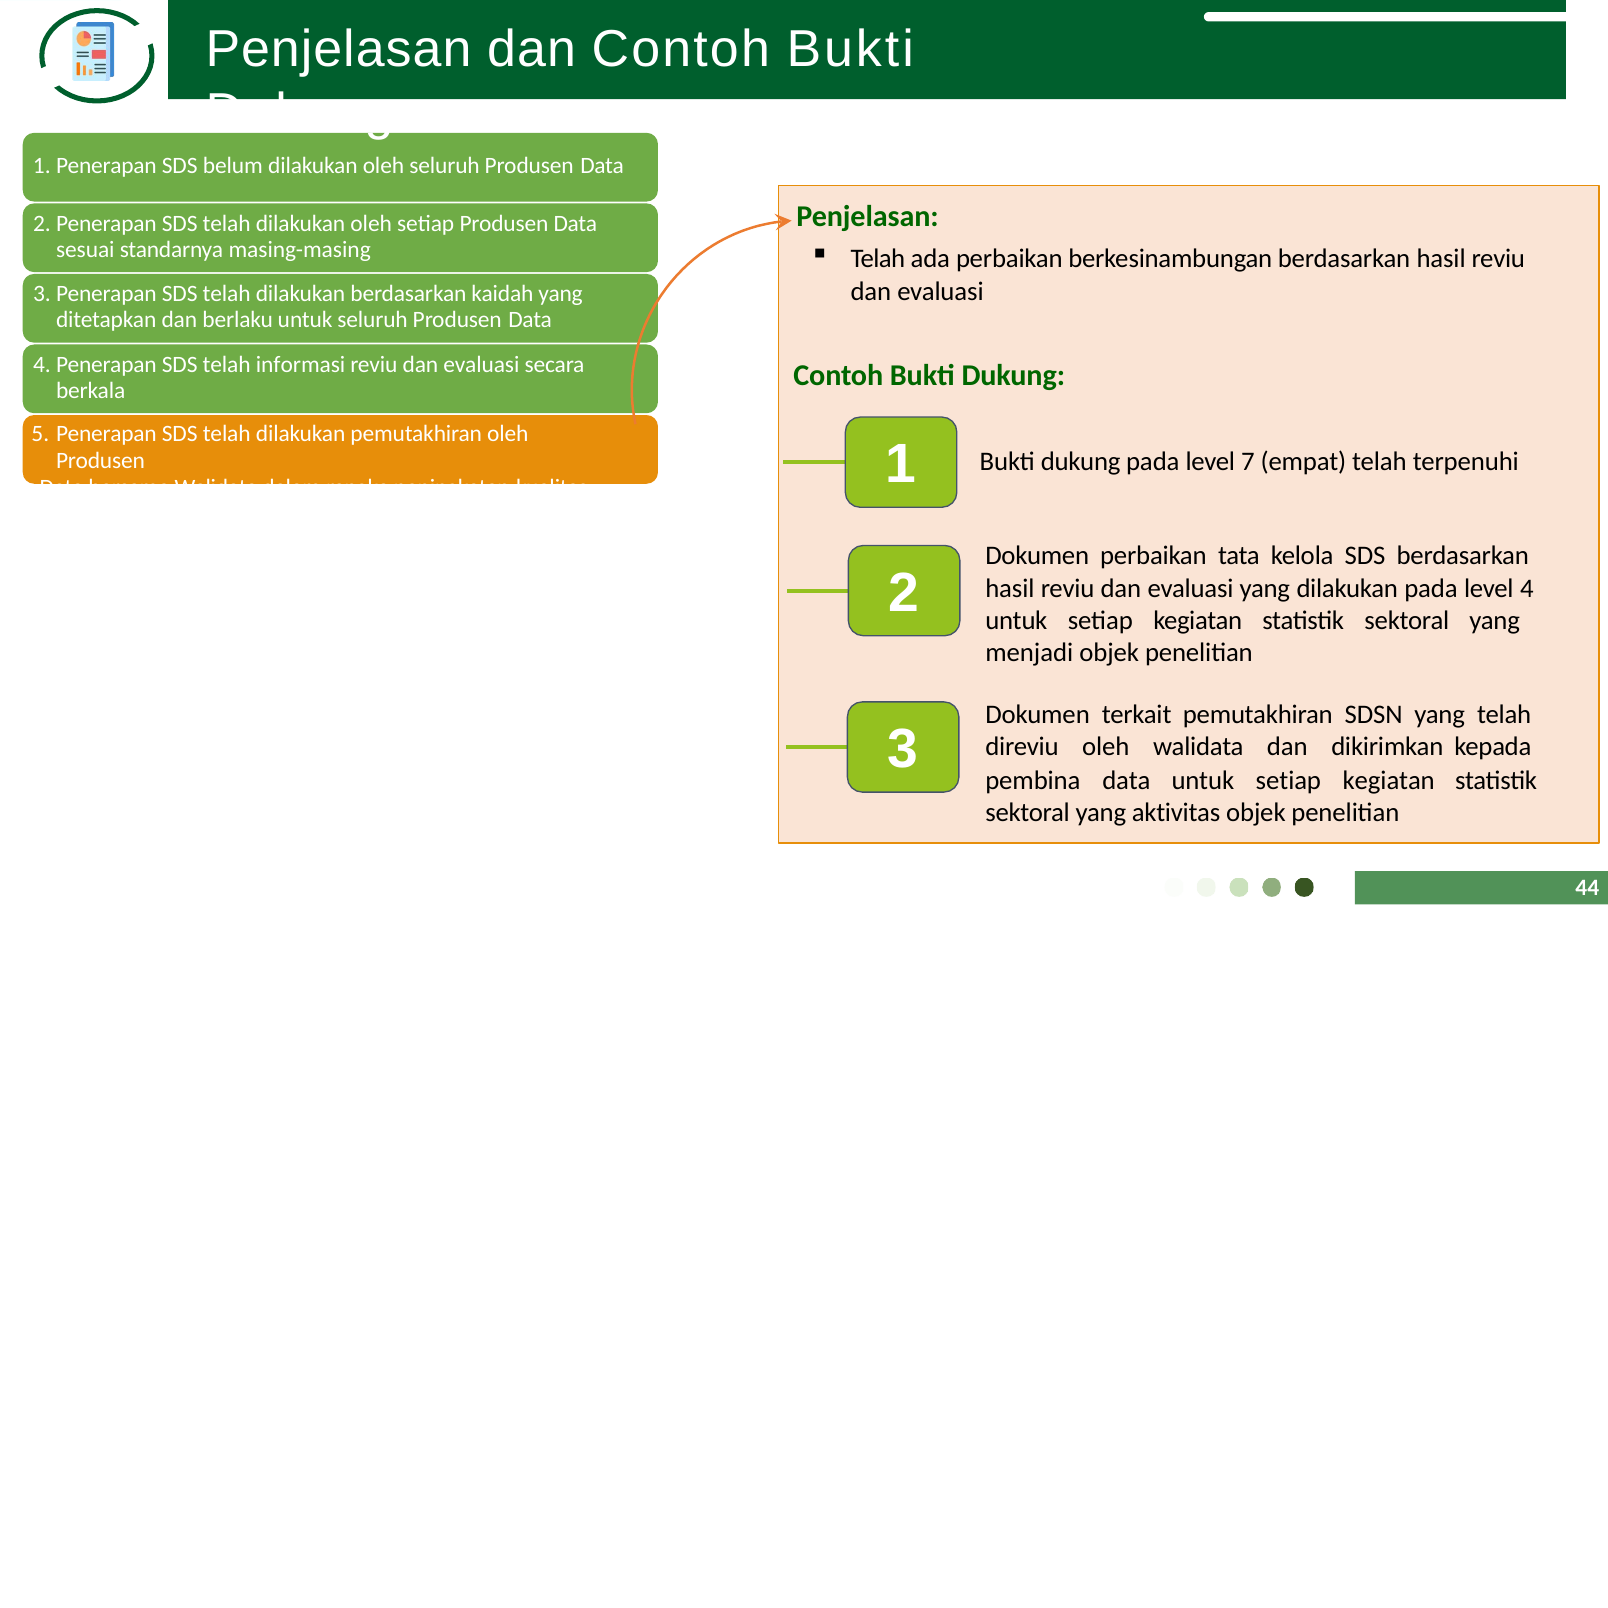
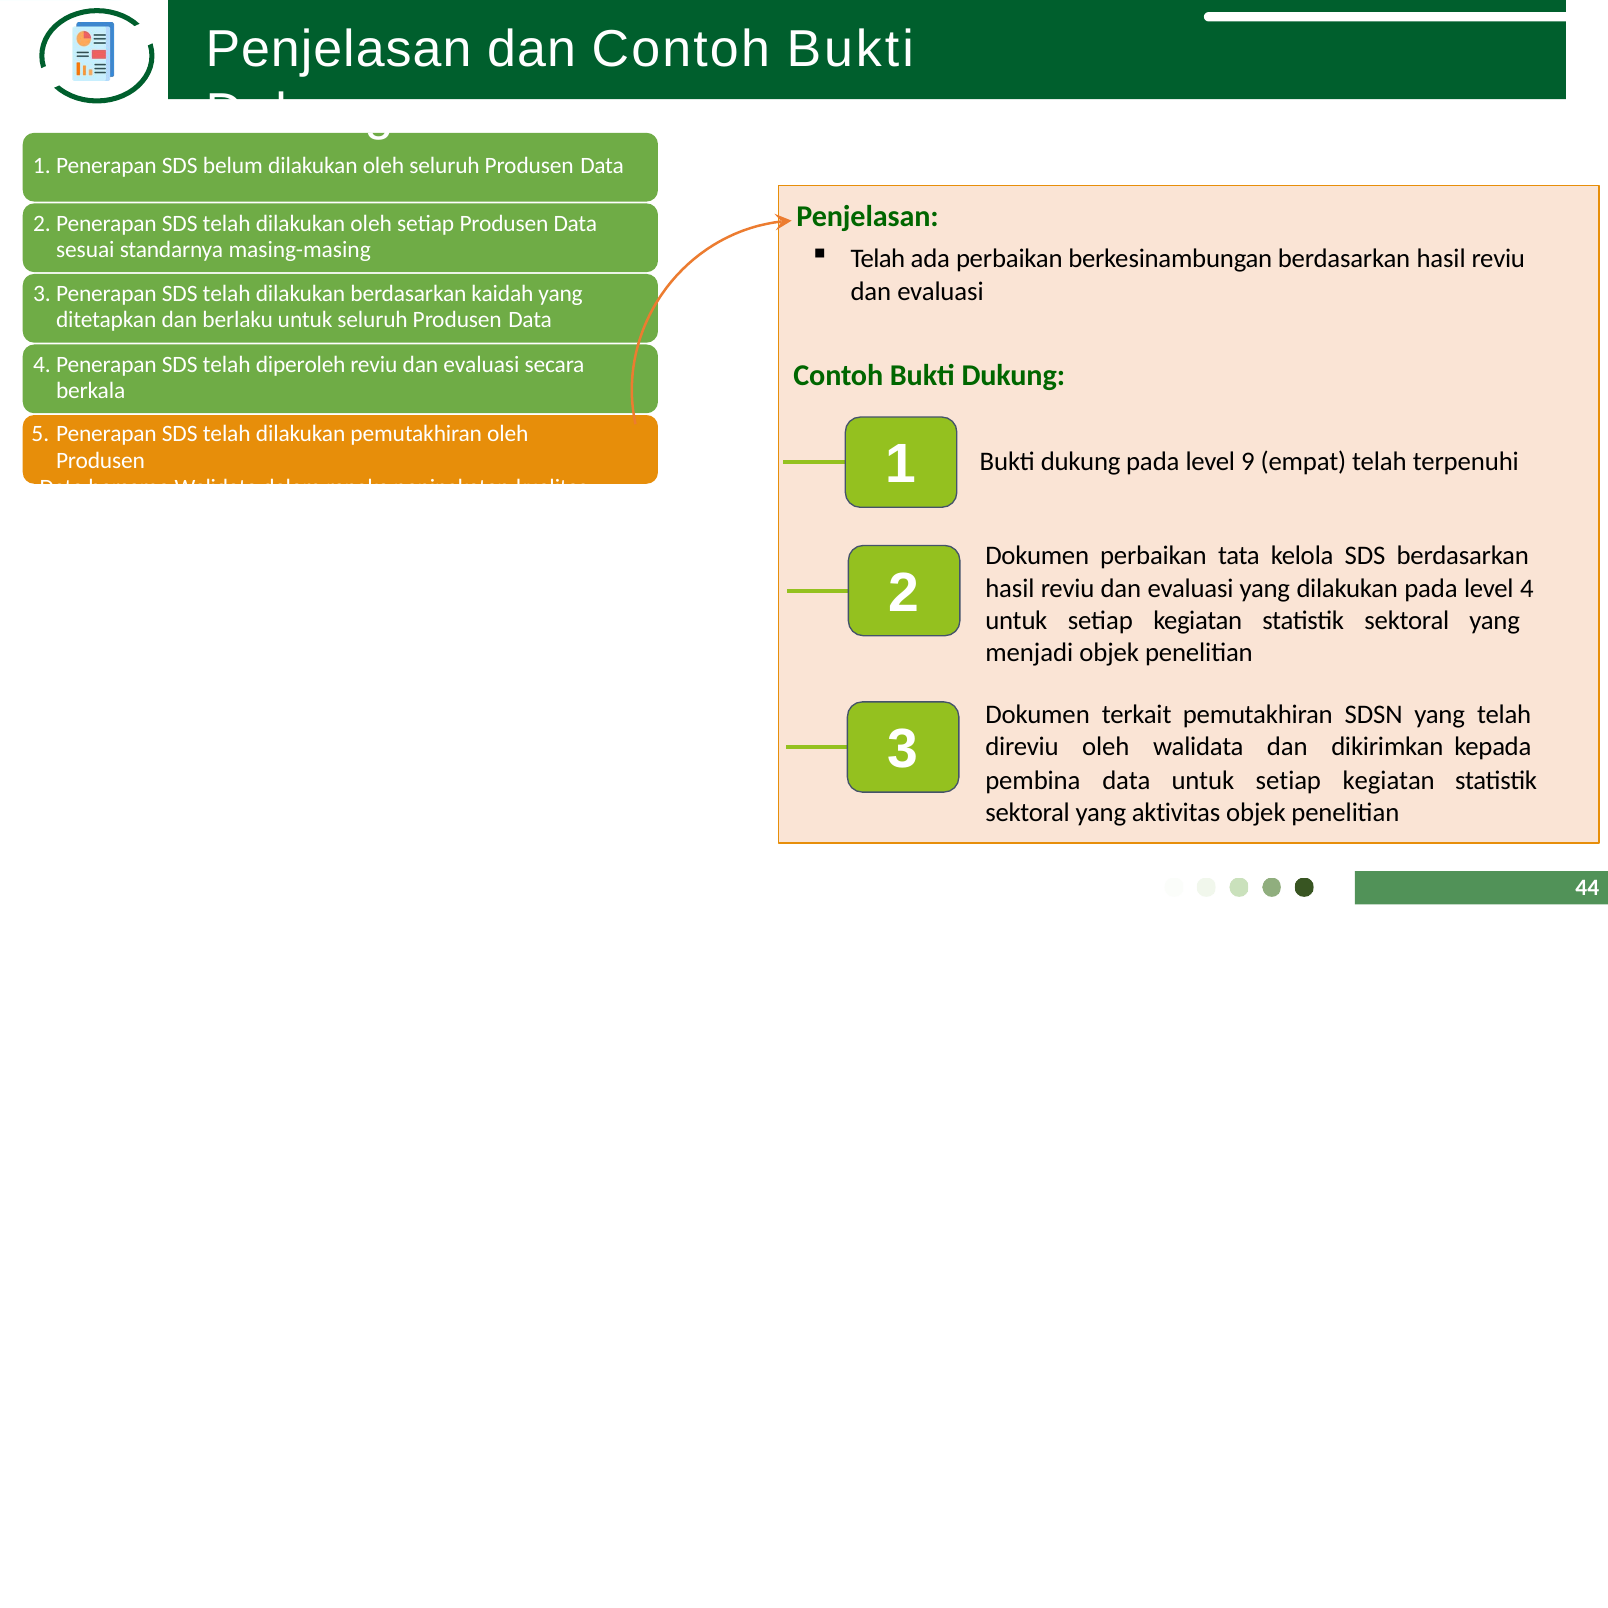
informasi: informasi -> diperoleh (301, 365)
7: 7 -> 9 (1248, 462)
